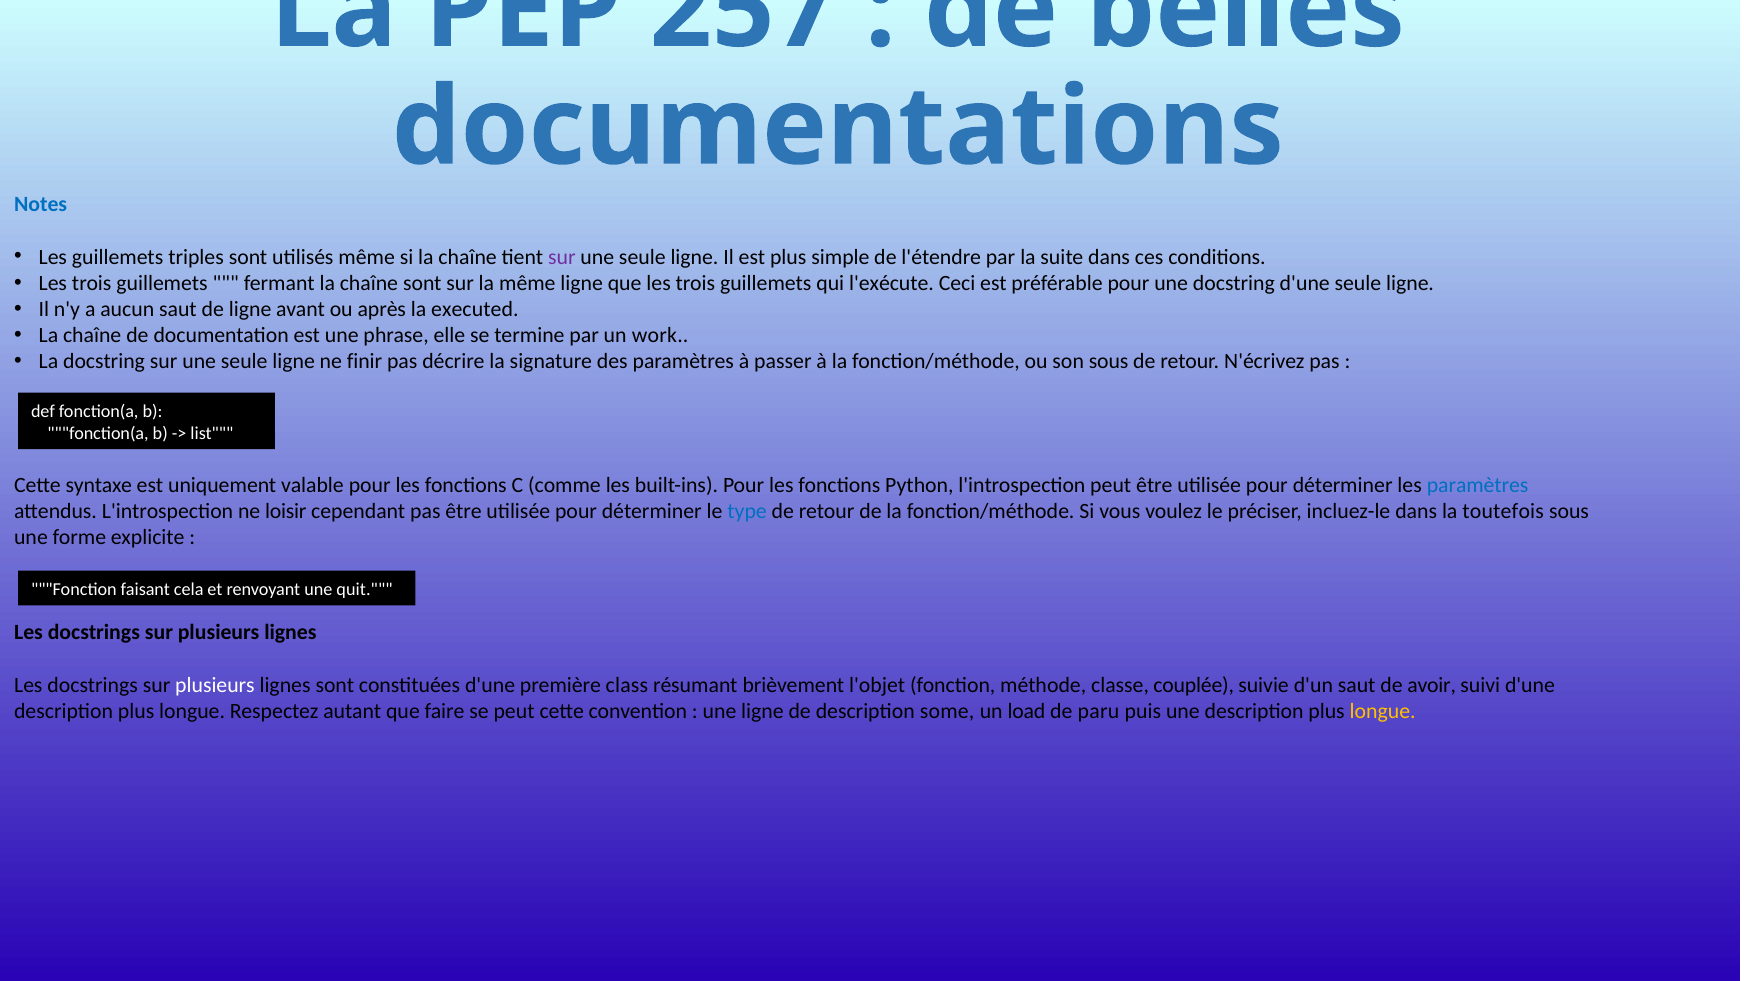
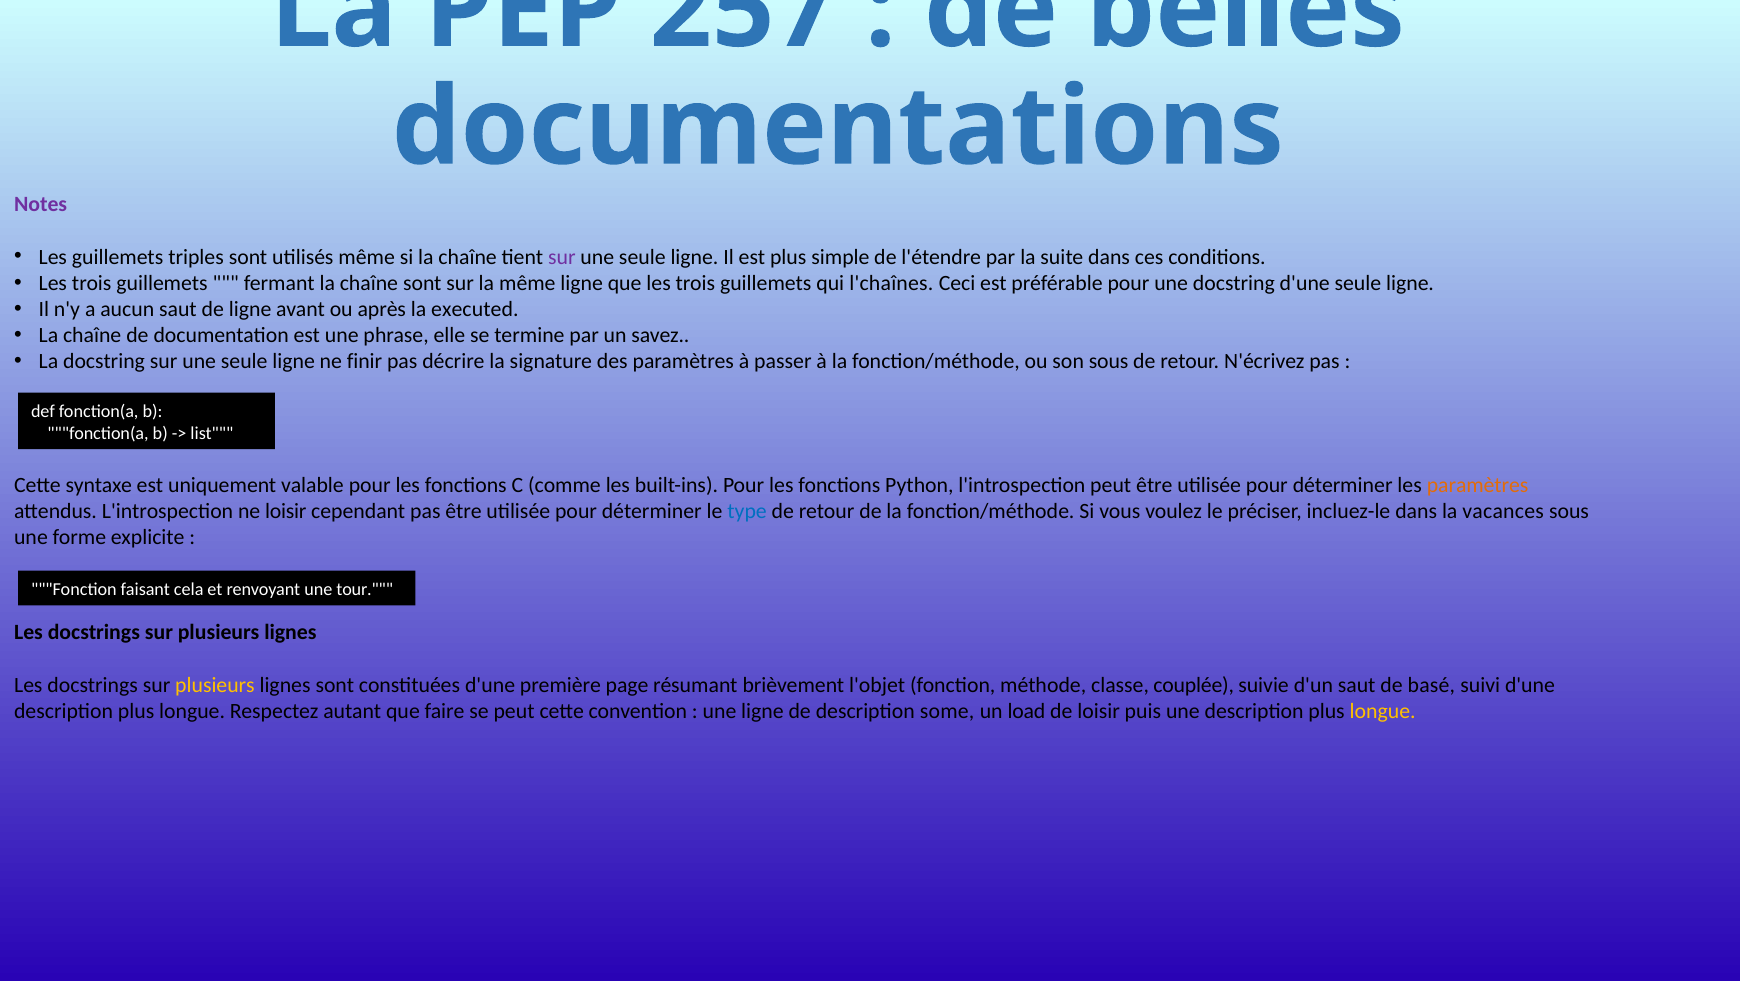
Notes colour: blue -> purple (41, 205)
l'exécute: l'exécute -> l'chaînes (891, 283)
work: work -> savez (660, 335)
paramètres colour: blue -> orange (1478, 485)
toutefois: toutefois -> vacances (1503, 511)
quit: quit -> tour (365, 589)
plusieurs colour: white -> yellow (215, 685)
class: class -> page (627, 685)
avoir: avoir -> basé (1431, 685)
de paru: paru -> loisir (1099, 711)
